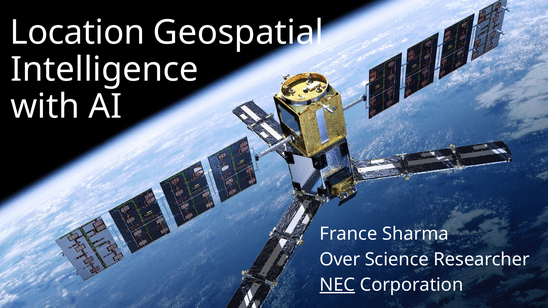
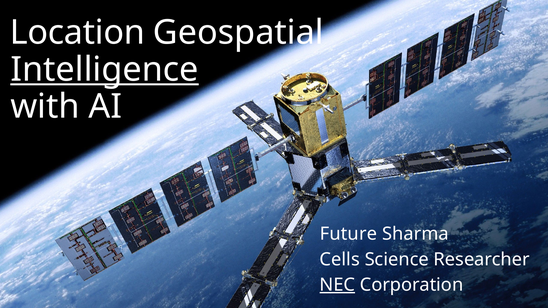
Intelligence underline: none -> present (105, 70)
France: France -> Future (348, 234)
Over: Over -> Cells (340, 260)
